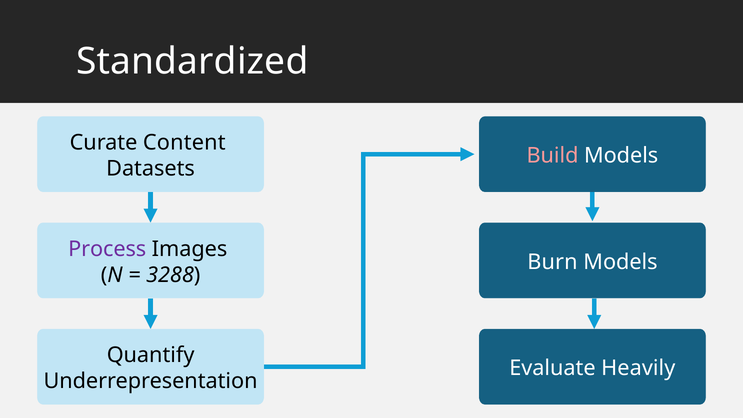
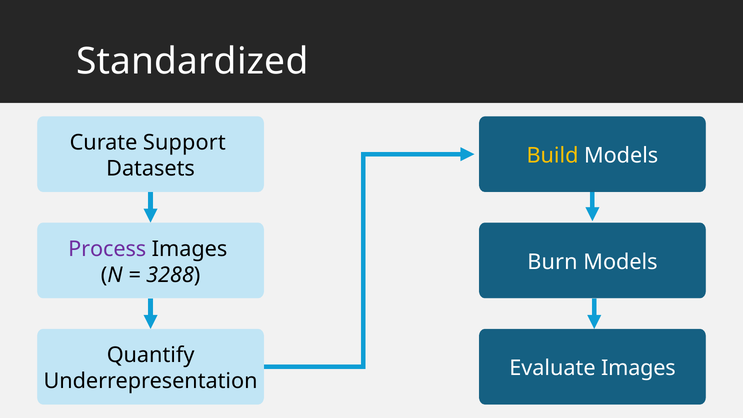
Content: Content -> Support (184, 143)
Build colour: pink -> yellow (553, 156)
Evaluate Heavily: Heavily -> Images (638, 368)
